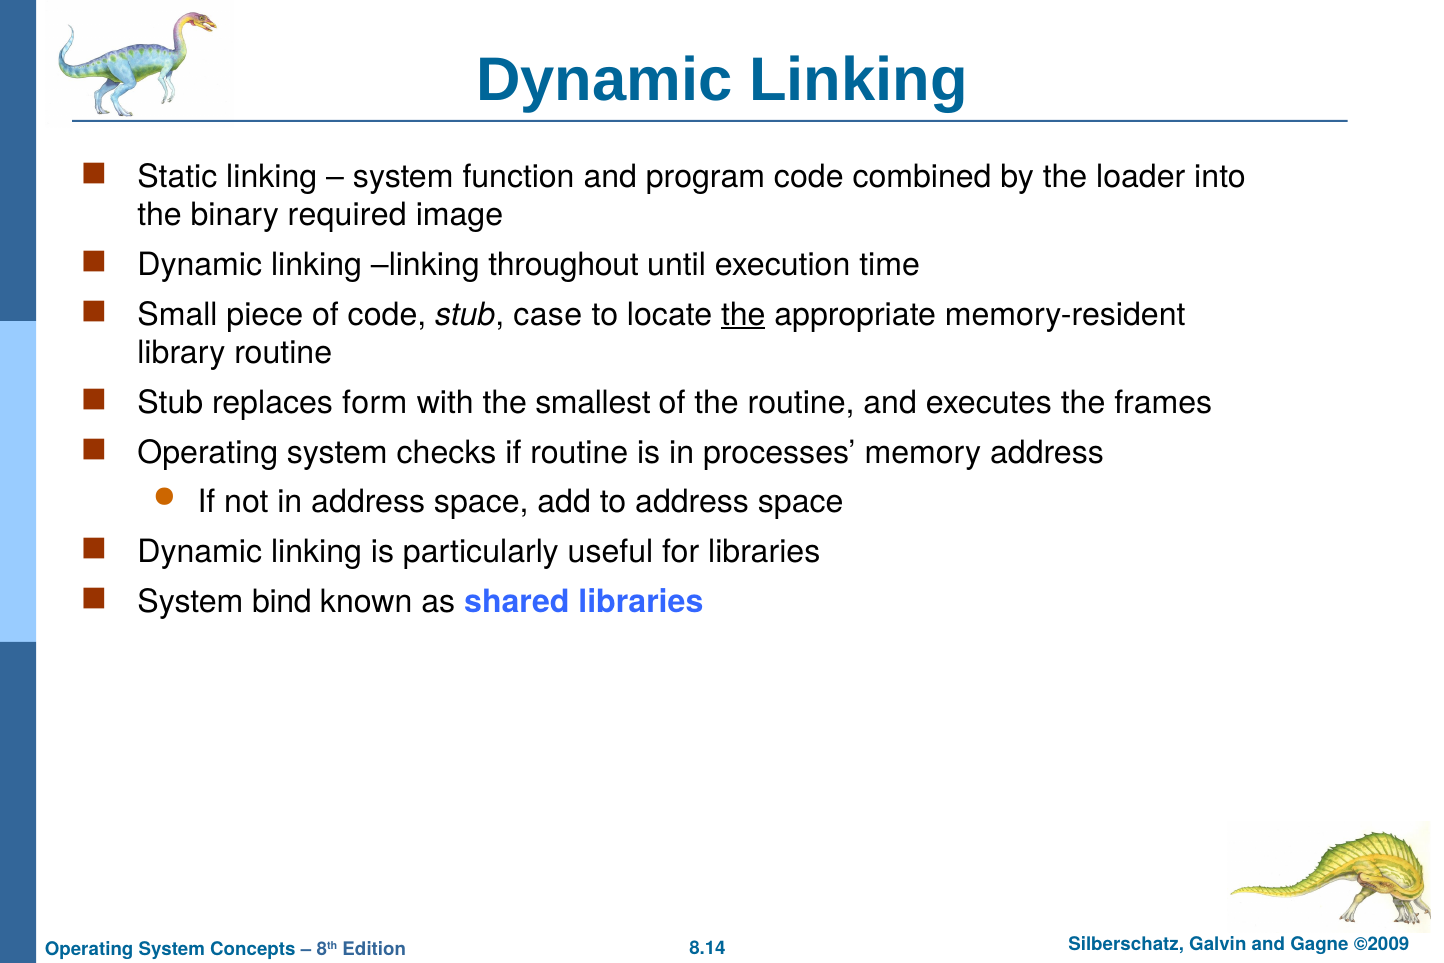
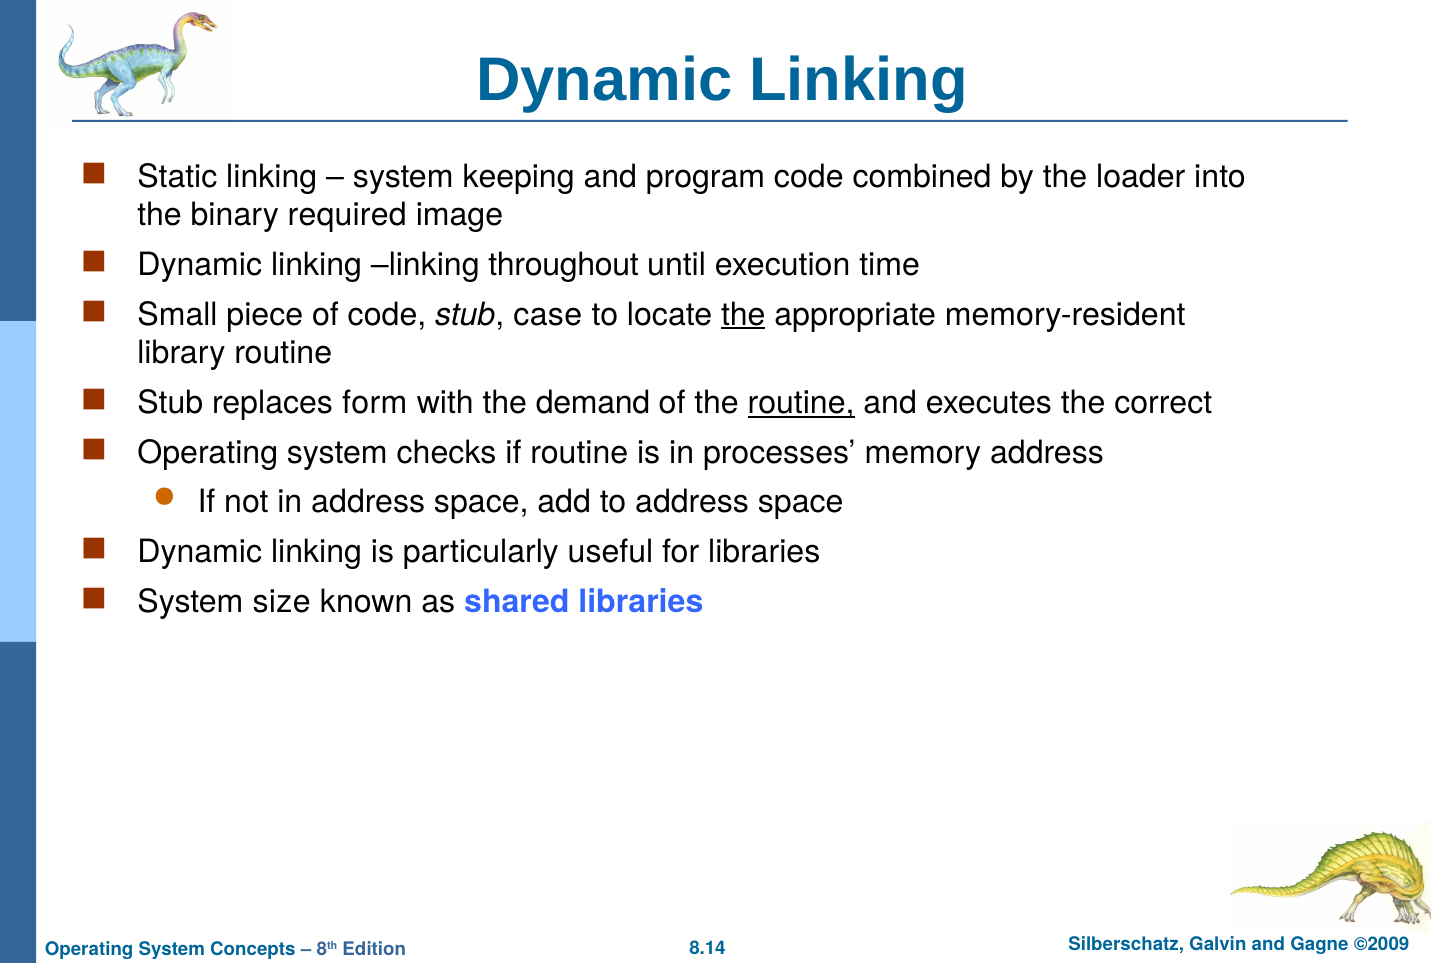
function: function -> keeping (519, 176)
smallest: smallest -> demand (593, 403)
routine underline: none -> present (801, 403)
frames: frames -> correct (1163, 403)
bind: bind -> size (282, 602)
